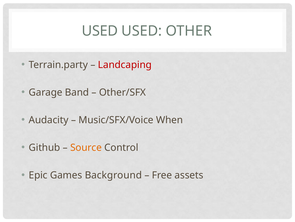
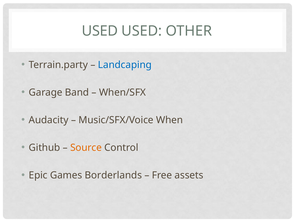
Landcaping colour: red -> blue (125, 65)
Other/SFX: Other/SFX -> When/SFX (122, 92)
Background: Background -> Borderlands (113, 175)
